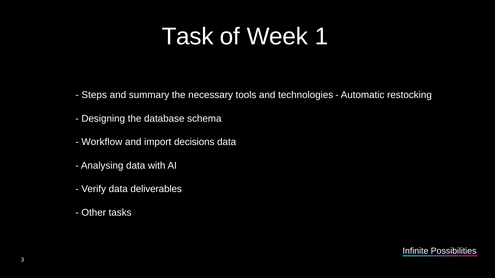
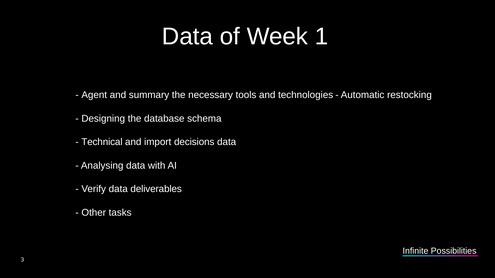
Task: Task -> Data (188, 36)
Steps: Steps -> Agent (94, 95)
Workflow: Workflow -> Technical (102, 142)
